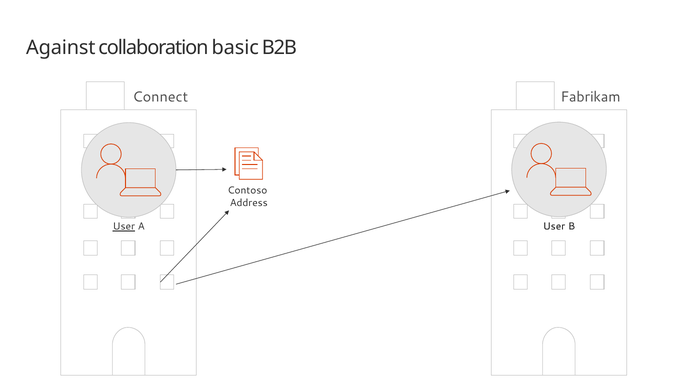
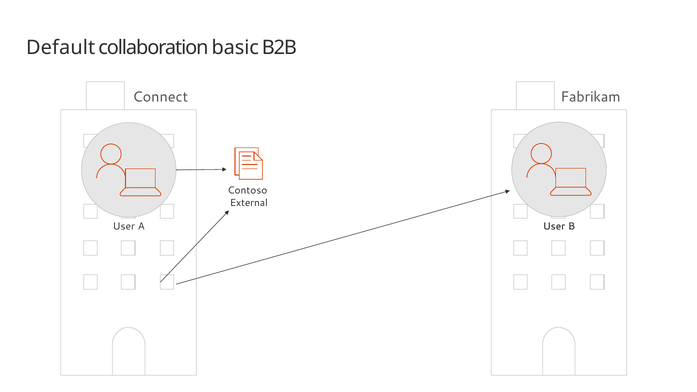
Against: Against -> Default (61, 48)
Address: Address -> External (249, 203)
User underline: present -> none (124, 227)
